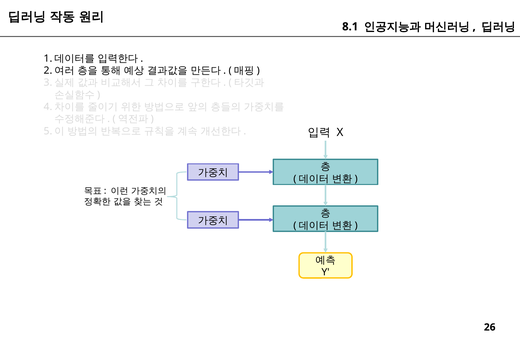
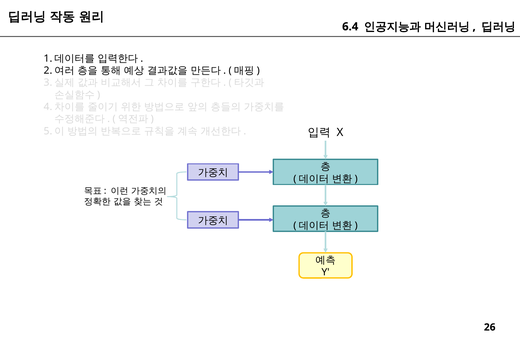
8.1: 8.1 -> 6.4 (350, 27)
